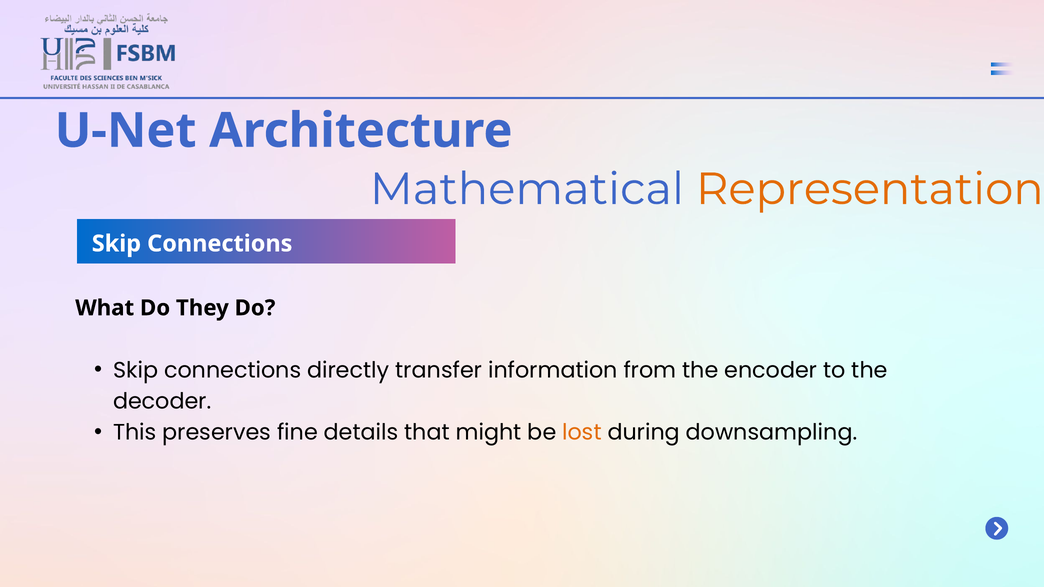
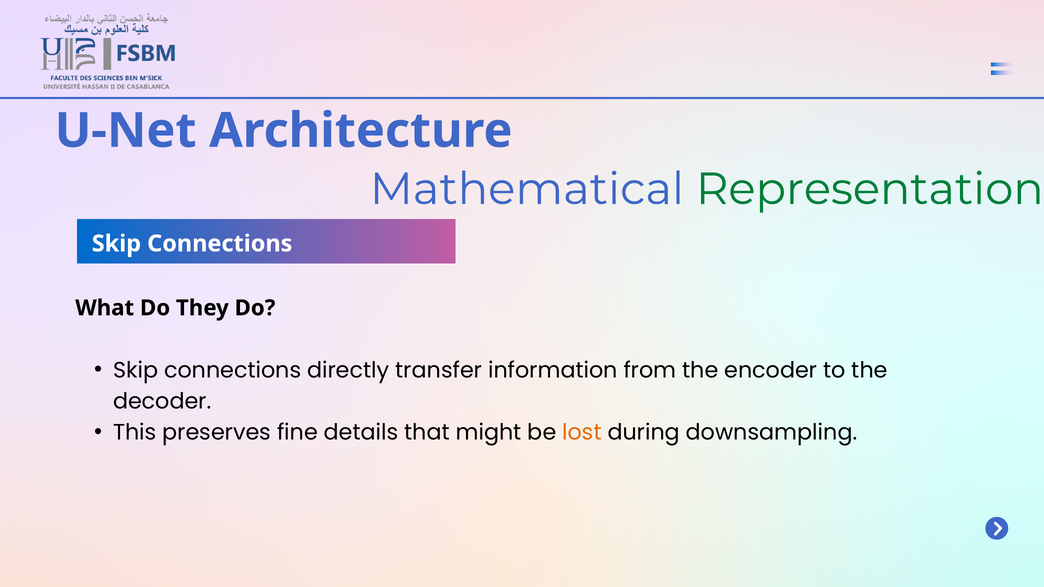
Representation colour: orange -> green (870, 189)
